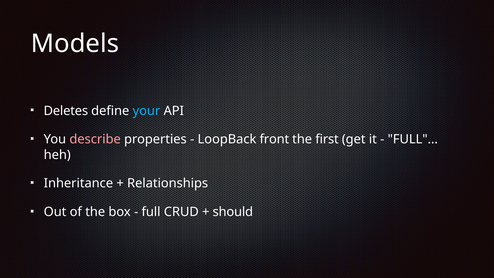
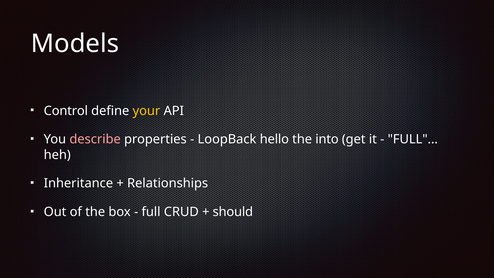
Deletes: Deletes -> Control (66, 111)
your colour: light blue -> yellow (146, 111)
front: front -> hello (274, 139)
first: first -> into (327, 139)
